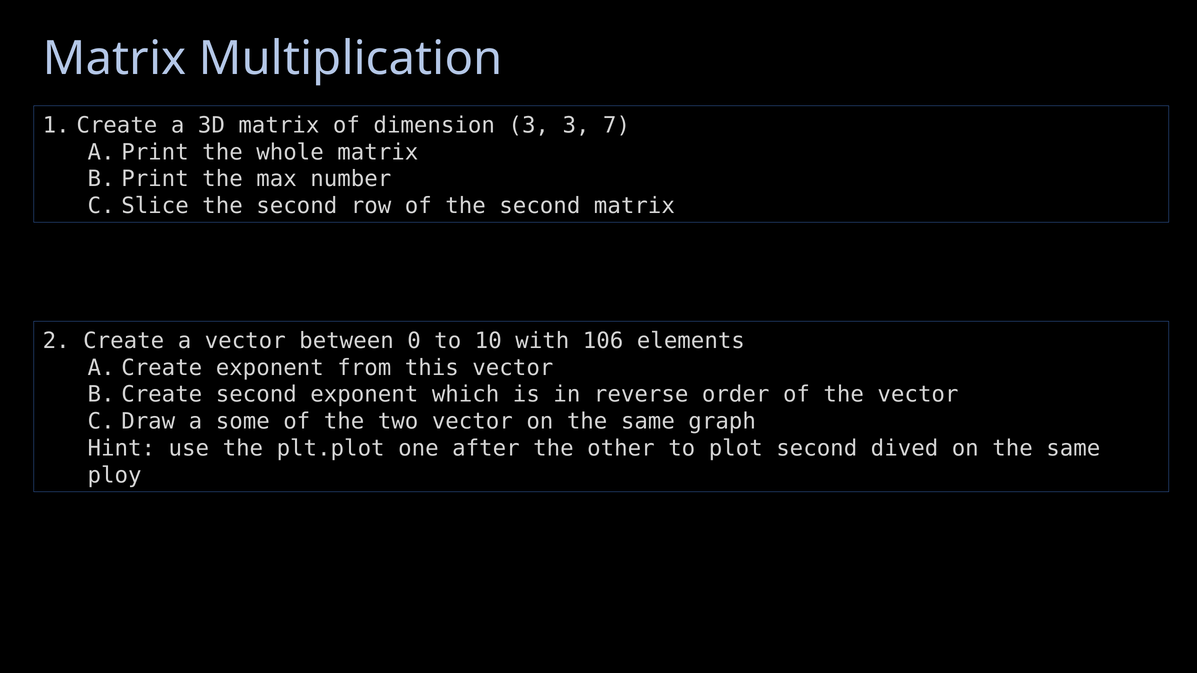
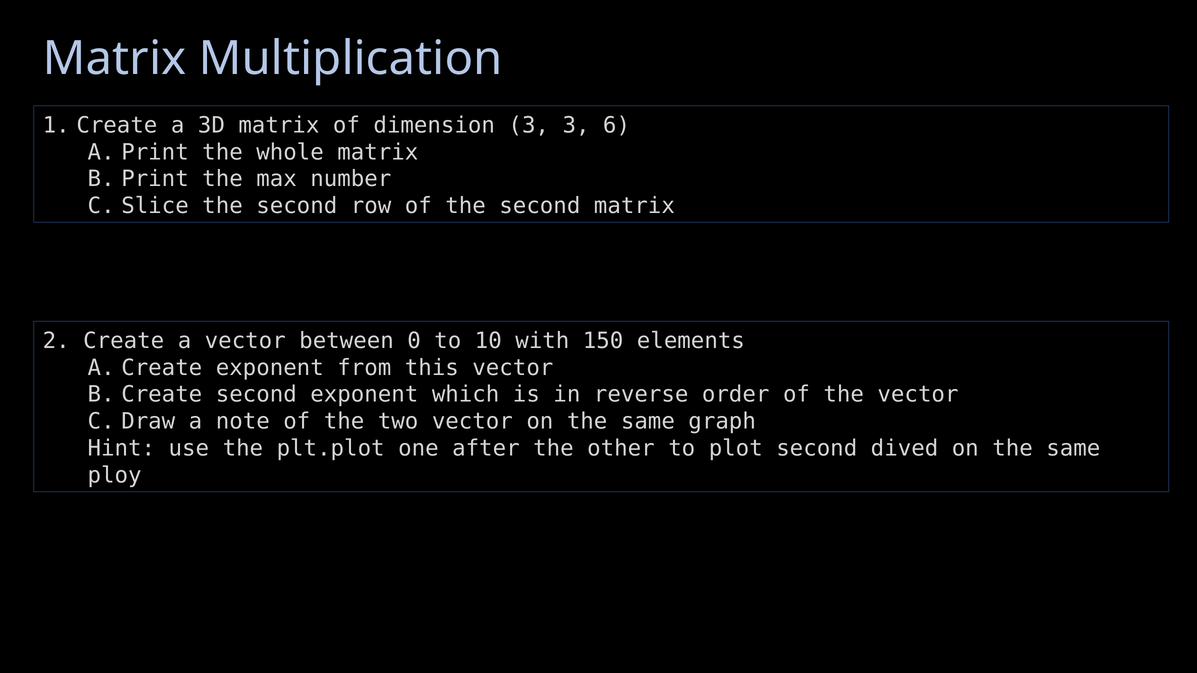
7: 7 -> 6 (616, 125)
106: 106 -> 150 (603, 341)
some: some -> note (243, 422)
